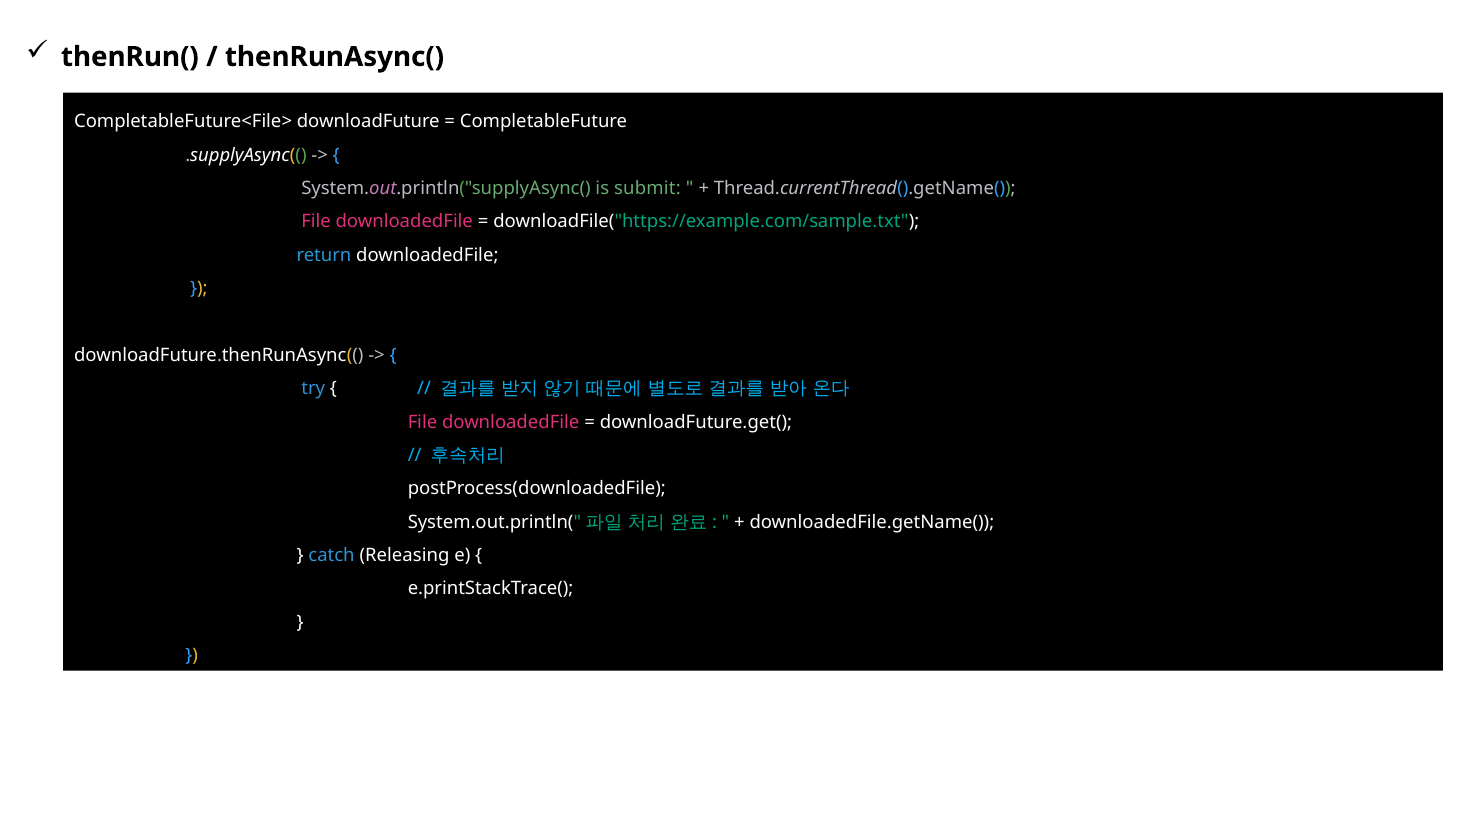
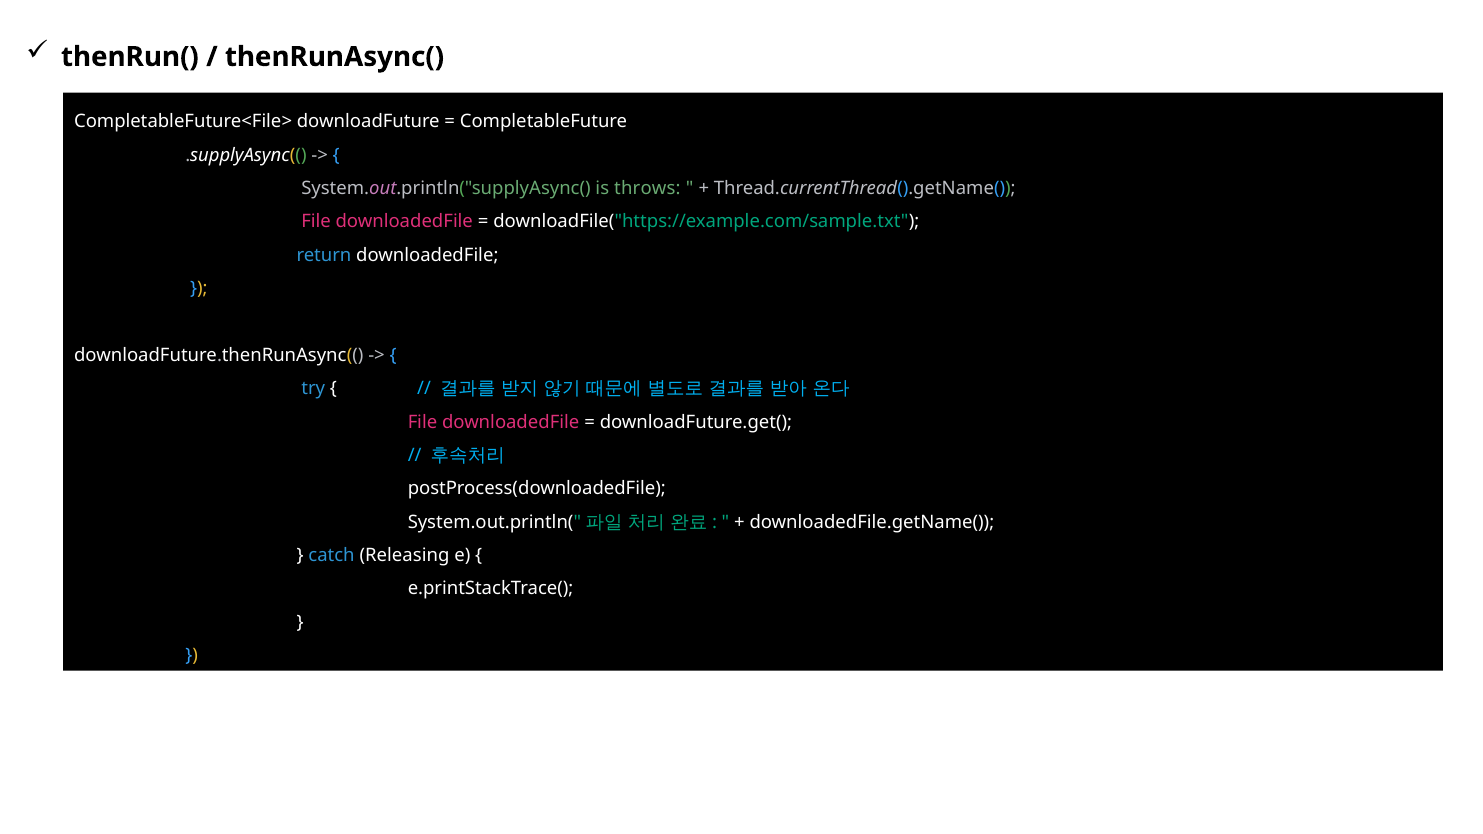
submit: submit -> throws (647, 188)
